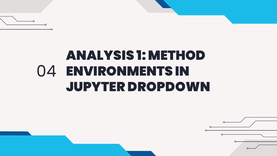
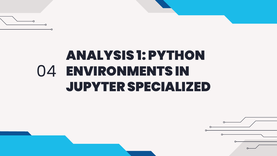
METHOD: METHOD -> PYTHON (177, 56)
DROPDOWN: DROPDOWN -> SPECIALIZED (169, 87)
